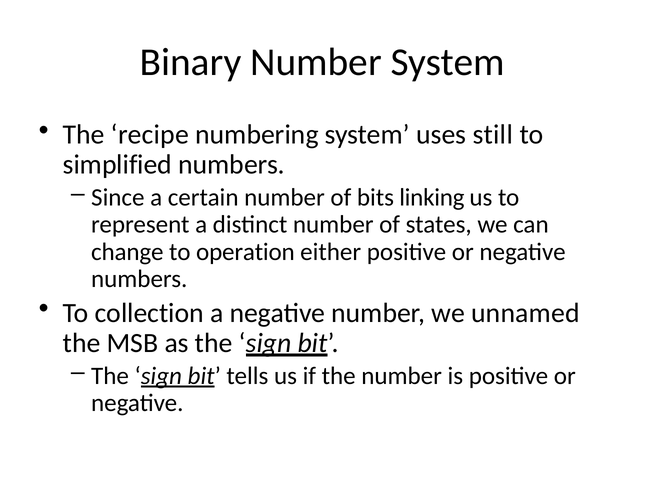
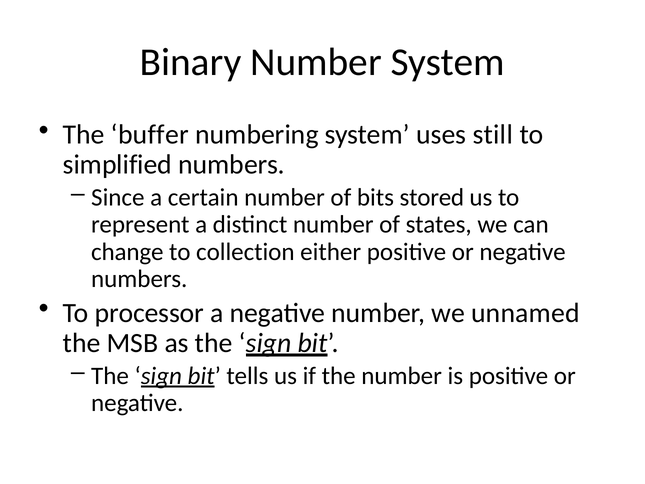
recipe: recipe -> buffer (150, 135)
linking: linking -> stored (432, 197)
operation: operation -> collection (245, 252)
collection: collection -> processor (149, 313)
